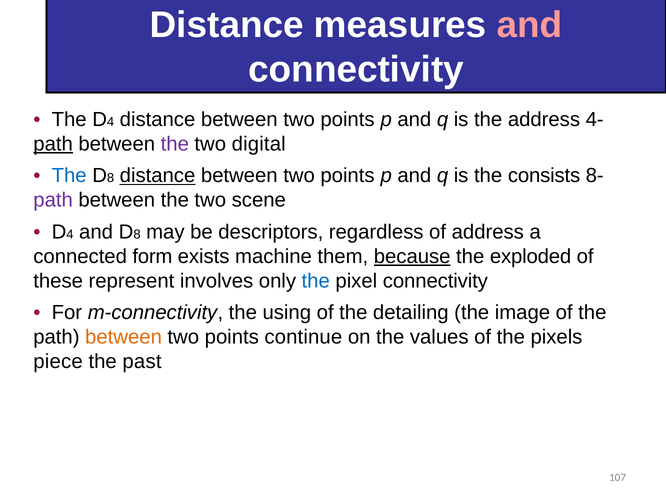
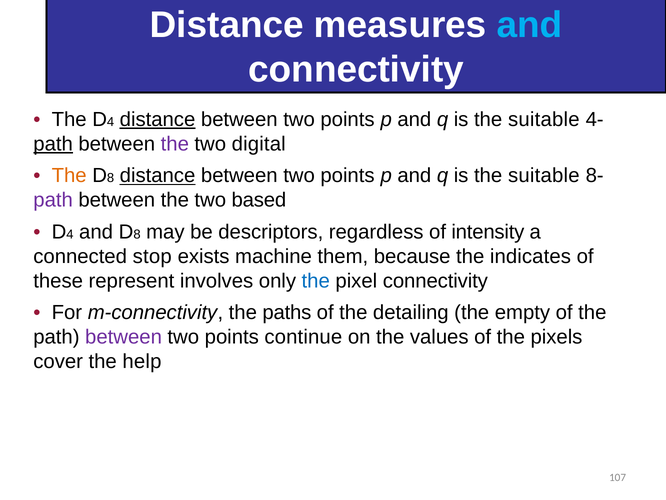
and colour: pink -> light blue (530, 25)
distance underline: none -> present (158, 119)
address: address -> suitable (544, 119)
The colour: blue -> orange (69, 176)
consists: consists -> suitable (544, 176)
scene: scene -> based (259, 200)
of address: address -> intensity (488, 232)
form: form -> stop (152, 256)
because underline: present -> none (412, 256)
exploded: exploded -> indicates (530, 256)
using: using -> paths (287, 312)
image: image -> empty (522, 312)
between colour: orange -> purple (124, 337)
piece: piece -> cover (58, 361)
past: past -> help (142, 361)
